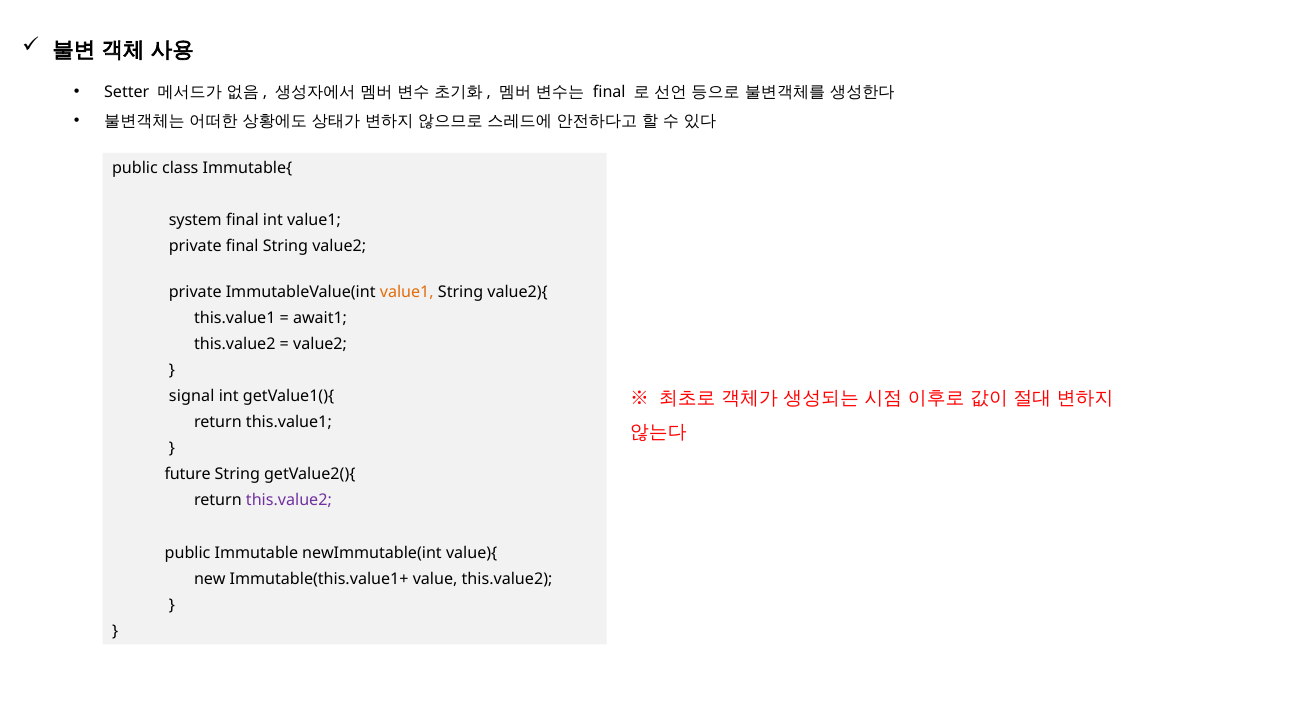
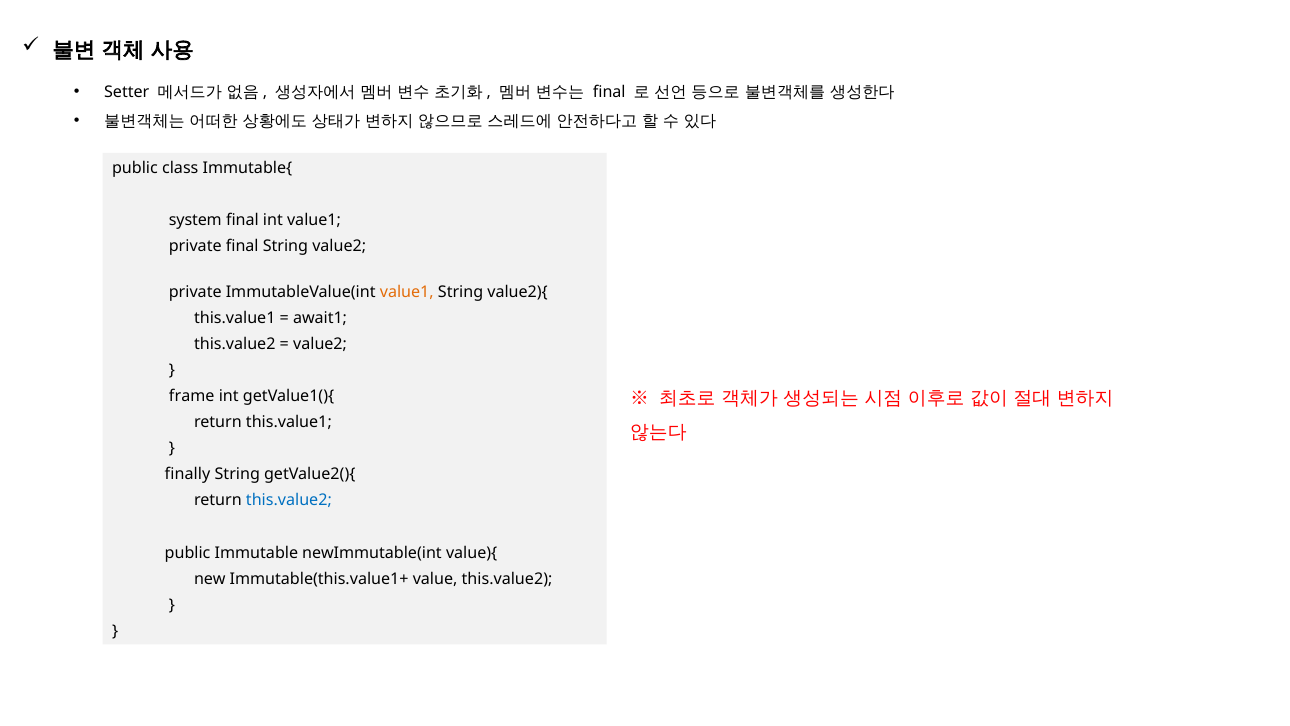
signal: signal -> frame (192, 396)
future: future -> finally (188, 474)
this.value2 colour: purple -> blue (289, 500)
